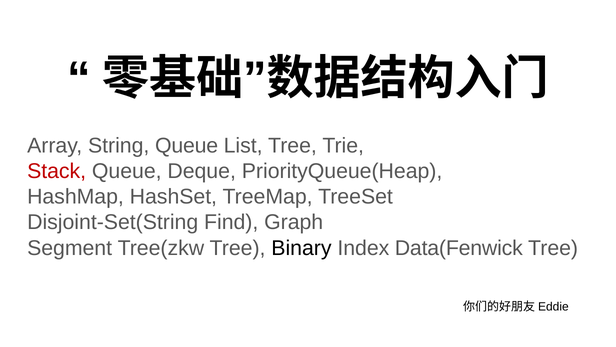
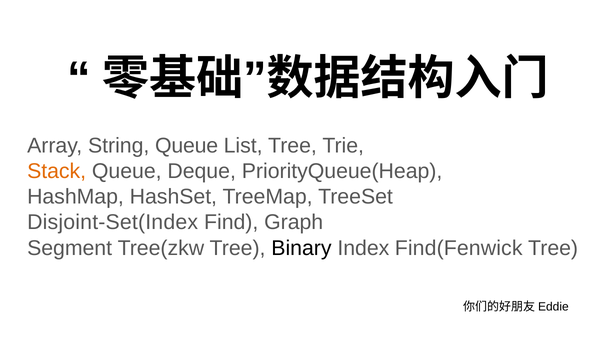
Stack colour: red -> orange (57, 171)
Disjoint-Set(String: Disjoint-Set(String -> Disjoint-Set(Index (113, 222)
Data(Fenwick: Data(Fenwick -> Find(Fenwick (459, 248)
